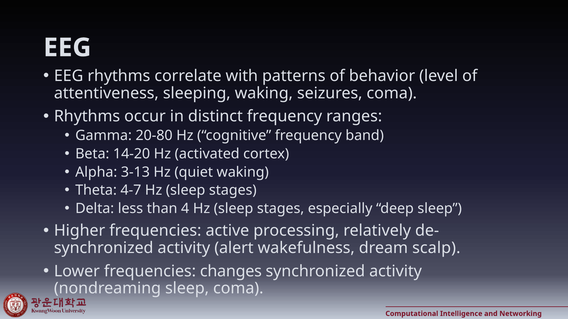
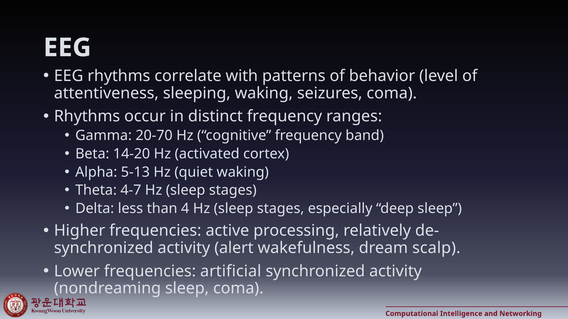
20-80: 20-80 -> 20-70 (154, 136)
3-13: 3-13 -> 5-13 (135, 172)
changes: changes -> artificial (231, 272)
